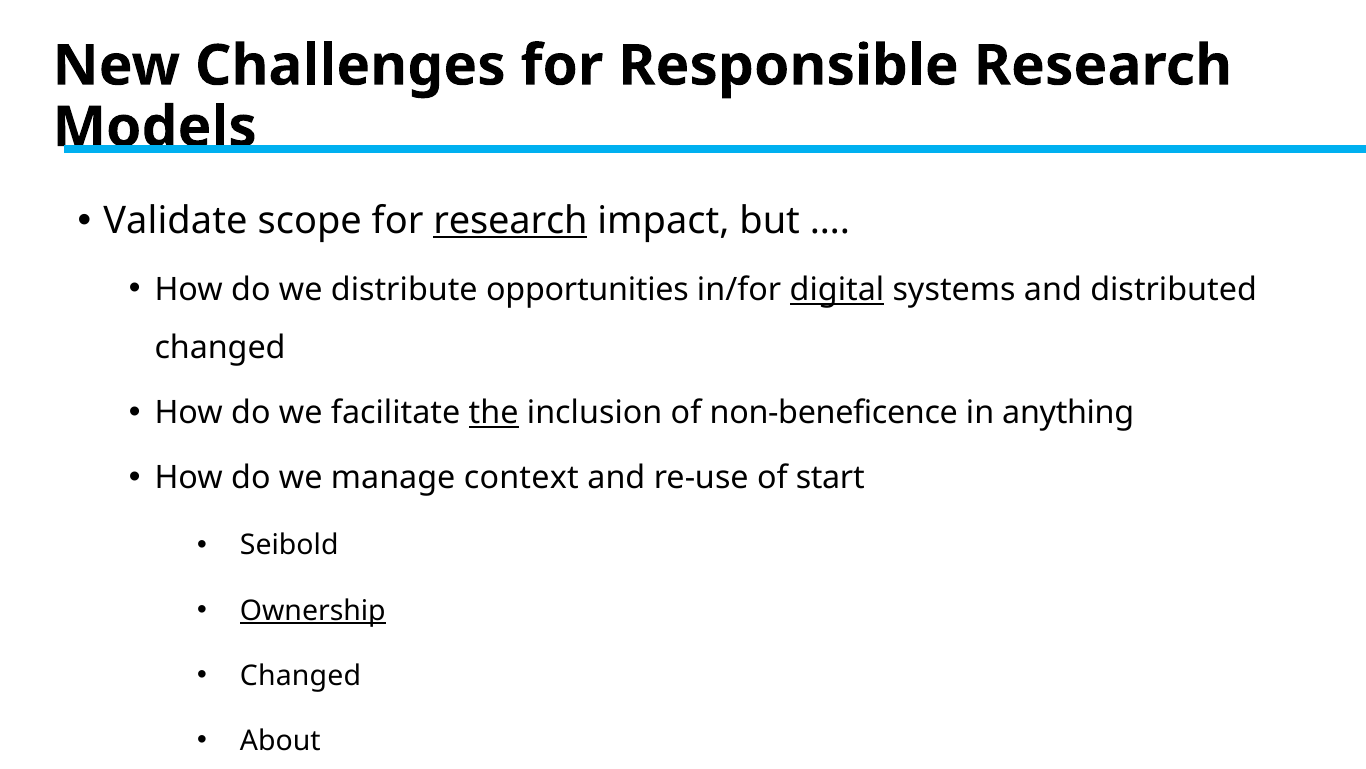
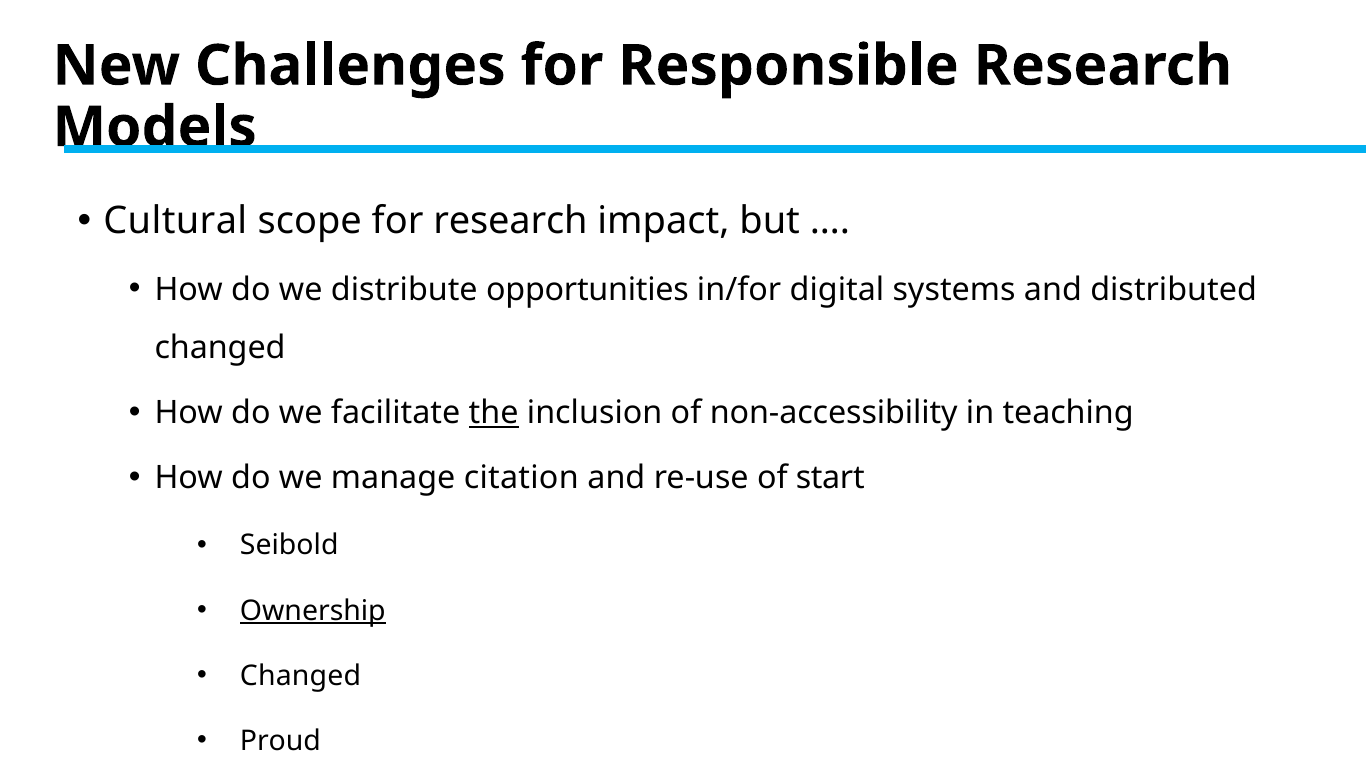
Validate: Validate -> Cultural (175, 221)
research underline: present -> none (510, 221)
digital underline: present -> none (837, 289)
non-beneficence: non-beneficence -> non-accessibility (834, 413)
anything: anything -> teaching (1068, 413)
context: context -> citation (521, 478)
About: About -> Proud (280, 740)
